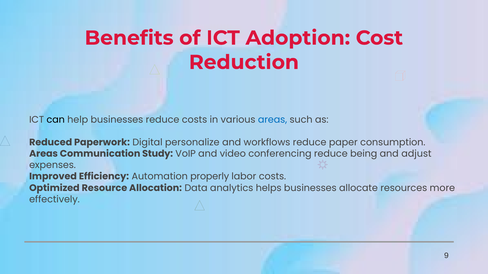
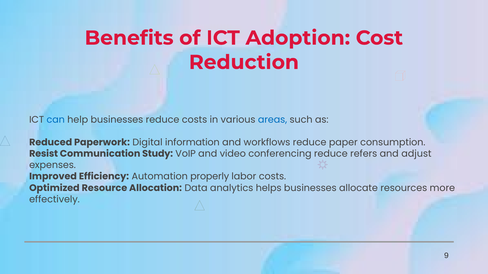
can colour: black -> blue (56, 120)
personalize: personalize -> information (192, 143)
Areas: Areas -> Resist (44, 154)
being: being -> refers (364, 154)
